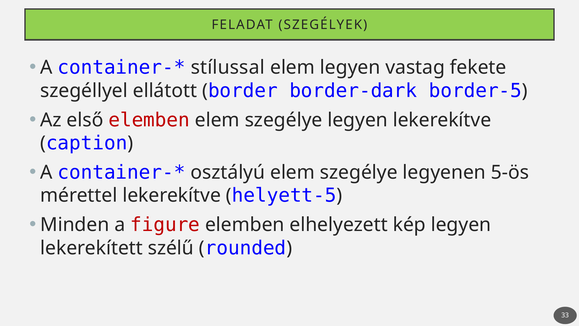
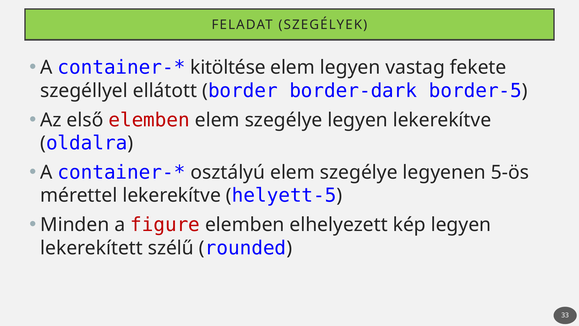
stílussal: stílussal -> kitöltése (228, 68)
caption: caption -> oldalra (87, 143)
